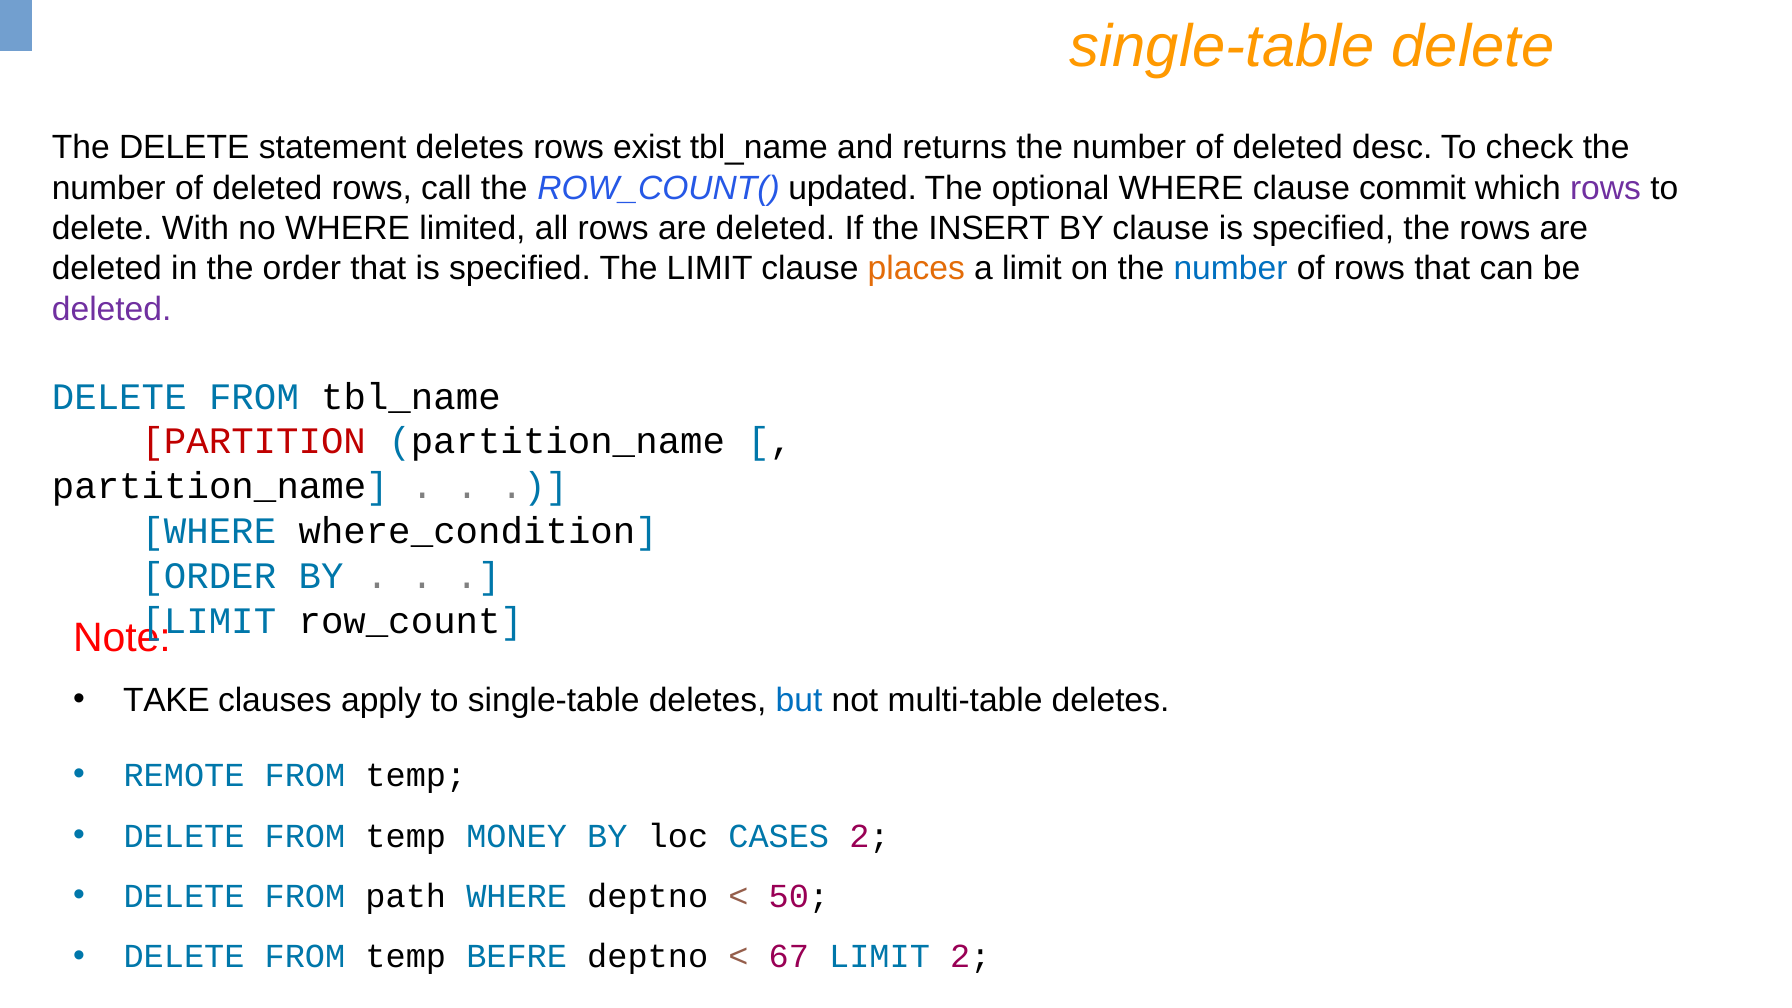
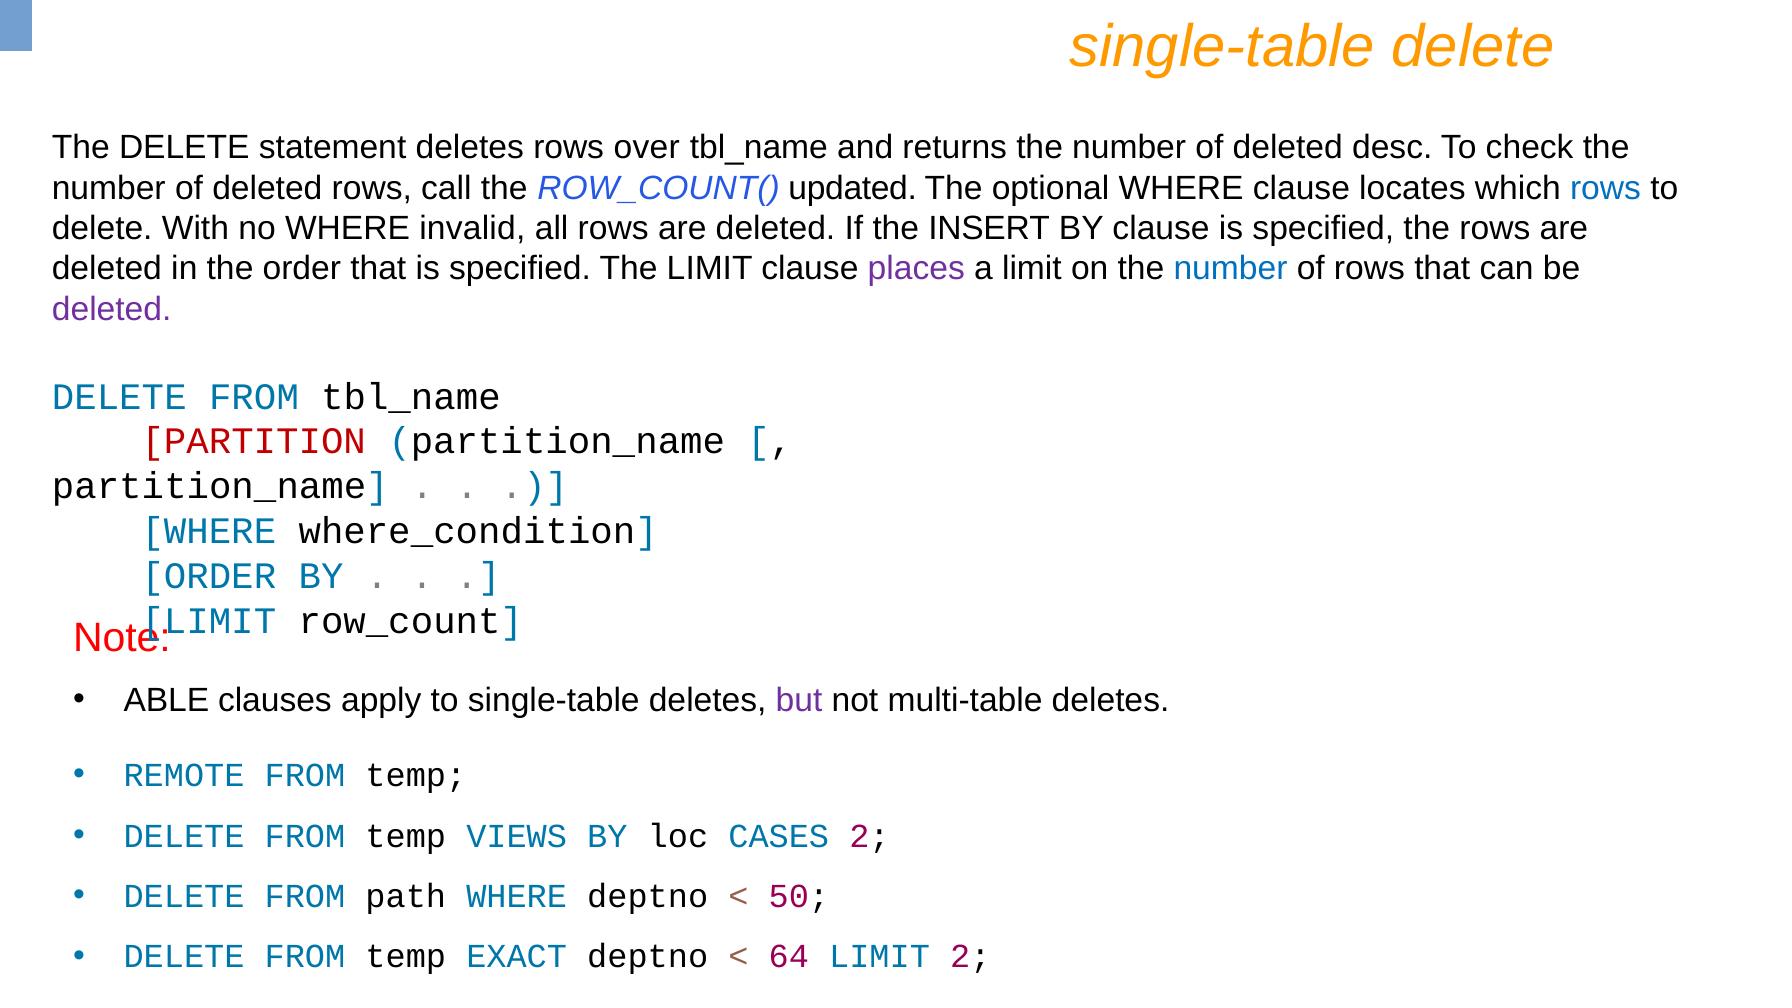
exist: exist -> over (647, 148)
commit: commit -> locates (1412, 188)
rows colour: purple -> blue (1606, 188)
limited: limited -> invalid (472, 228)
places colour: orange -> purple (916, 269)
TAKE: TAKE -> ABLE (166, 700)
but colour: blue -> purple (799, 700)
MONEY: MONEY -> VIEWS (517, 836)
BEFRE: BEFRE -> EXACT (517, 957)
67: 67 -> 64 (789, 957)
